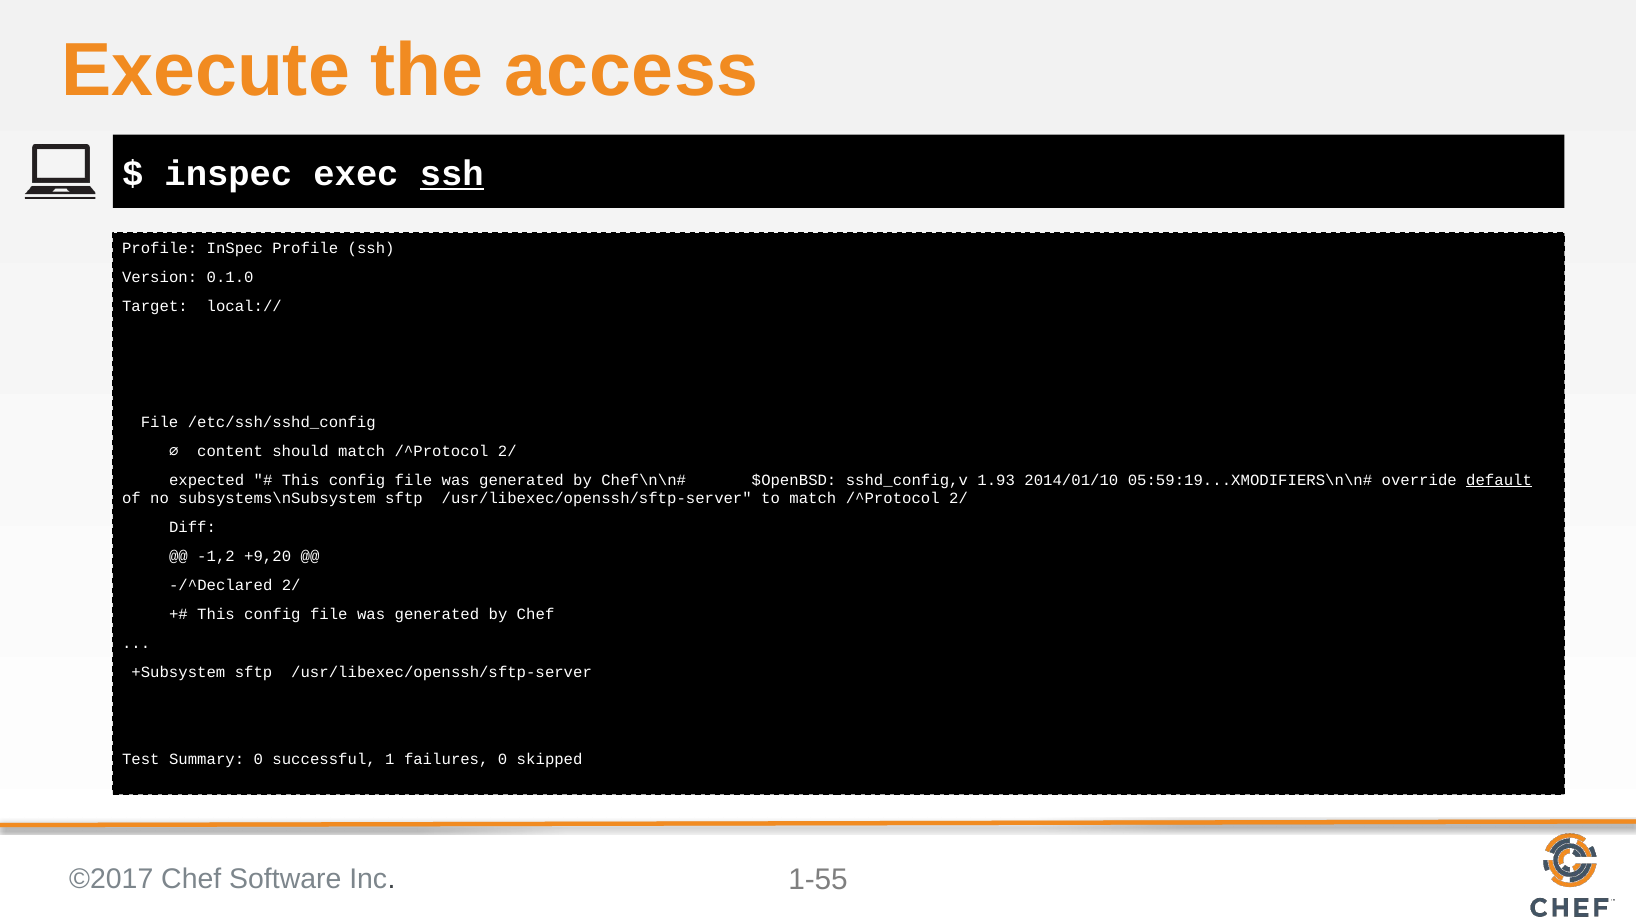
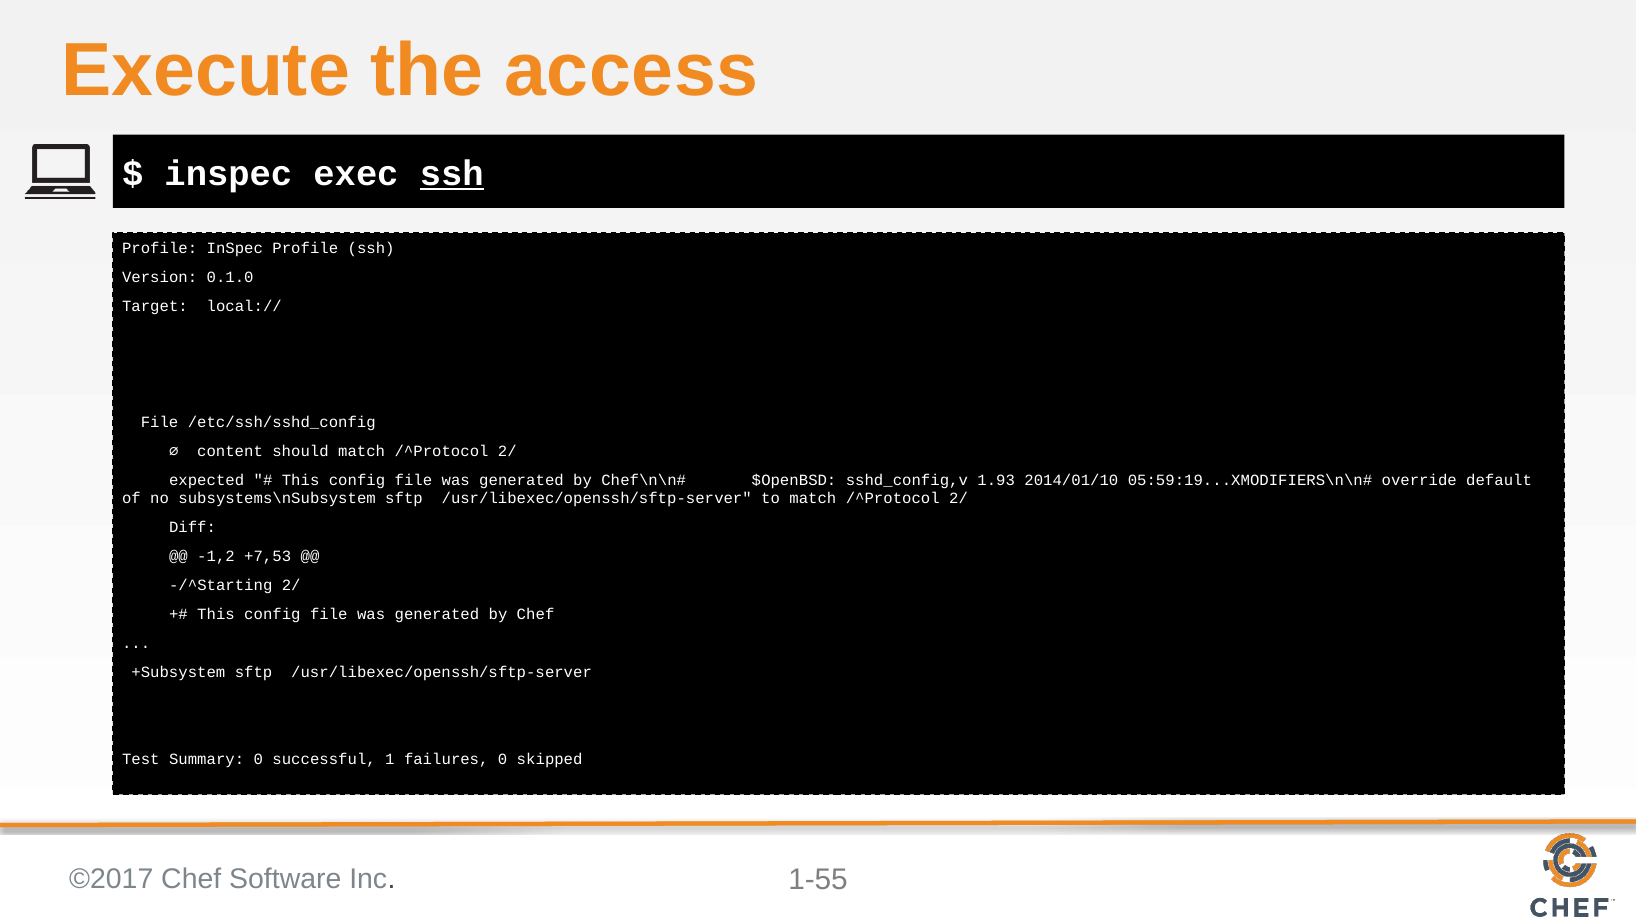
default underline: present -> none (1499, 480)
+9,20: +9,20 -> +7,53 (268, 557)
-/^Declared: -/^Declared -> -/^Starting (221, 586)
